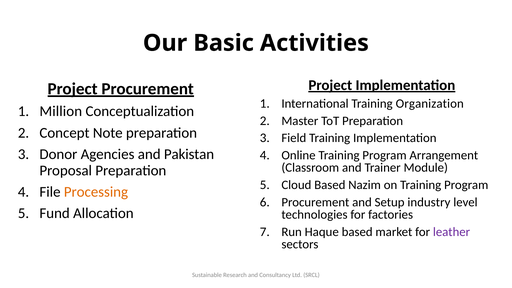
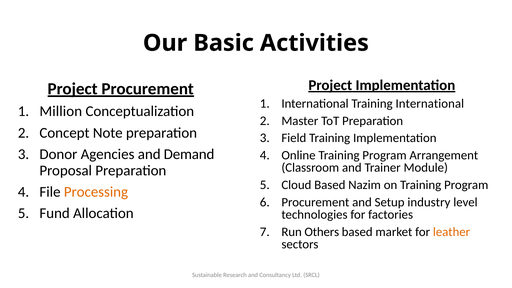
Training Organization: Organization -> International (430, 104)
Pakistan: Pakistan -> Demand (189, 154)
Haque: Haque -> Others (322, 232)
leather colour: purple -> orange (452, 232)
